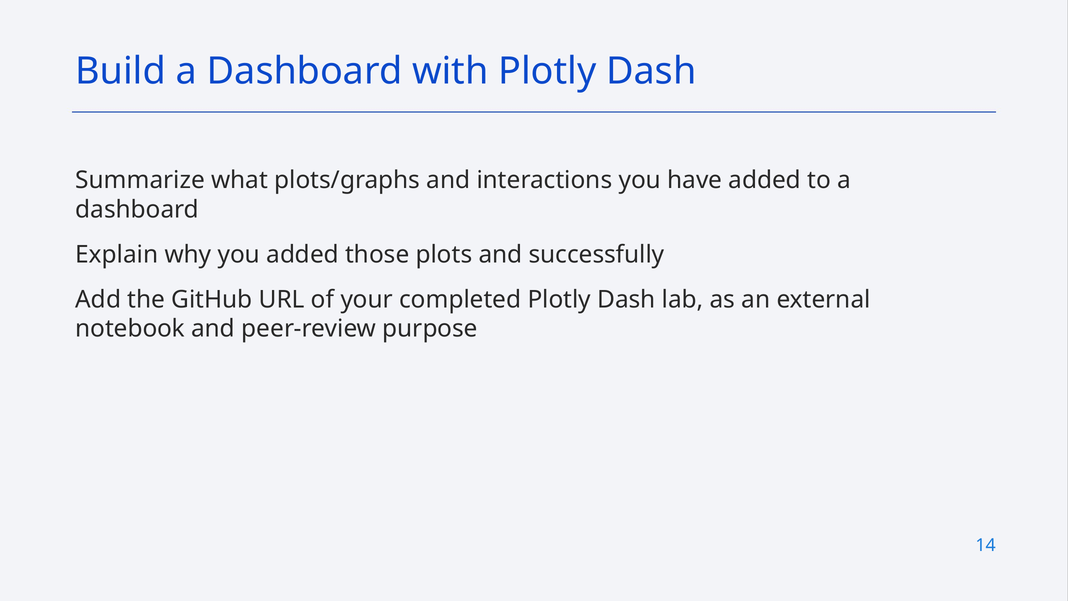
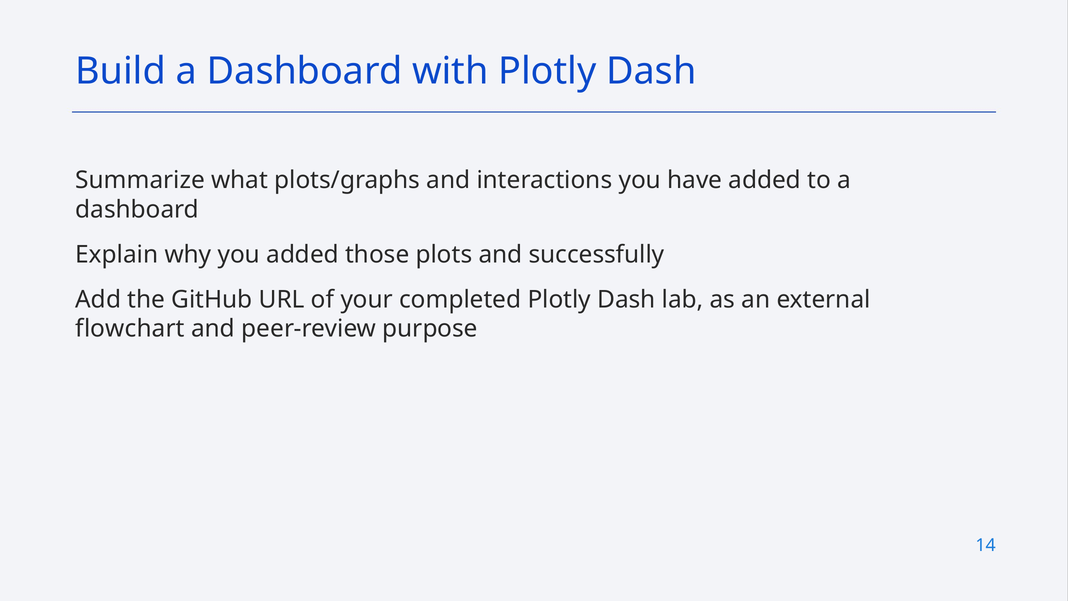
notebook: notebook -> flowchart (130, 329)
